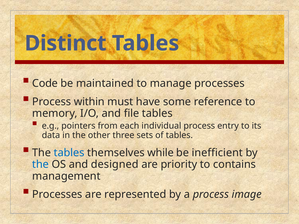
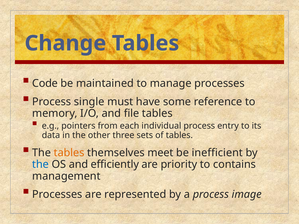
Distinct: Distinct -> Change (65, 43)
within: within -> single (89, 102)
tables colour: blue -> orange (69, 153)
while: while -> meet (161, 153)
designed: designed -> efficiently (115, 165)
